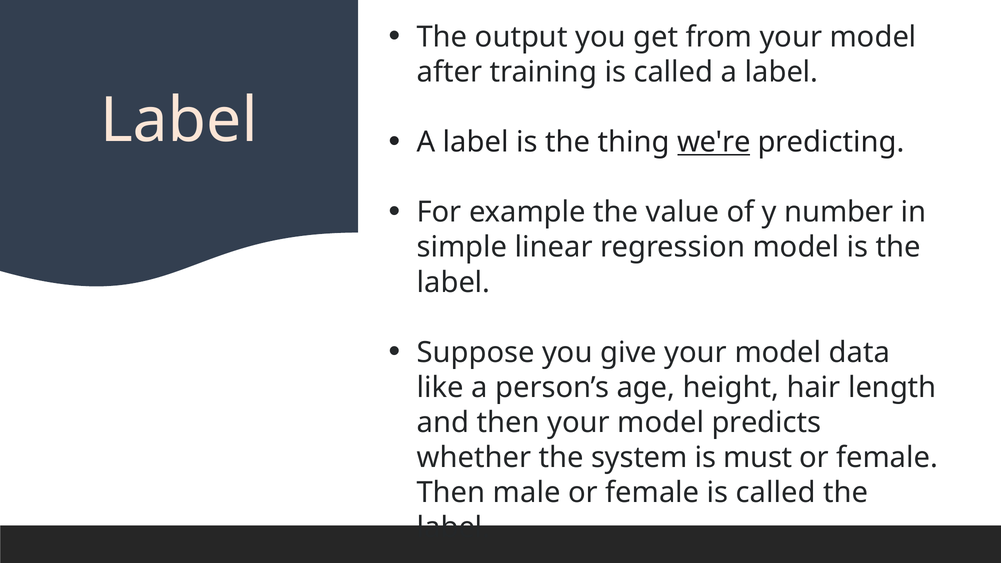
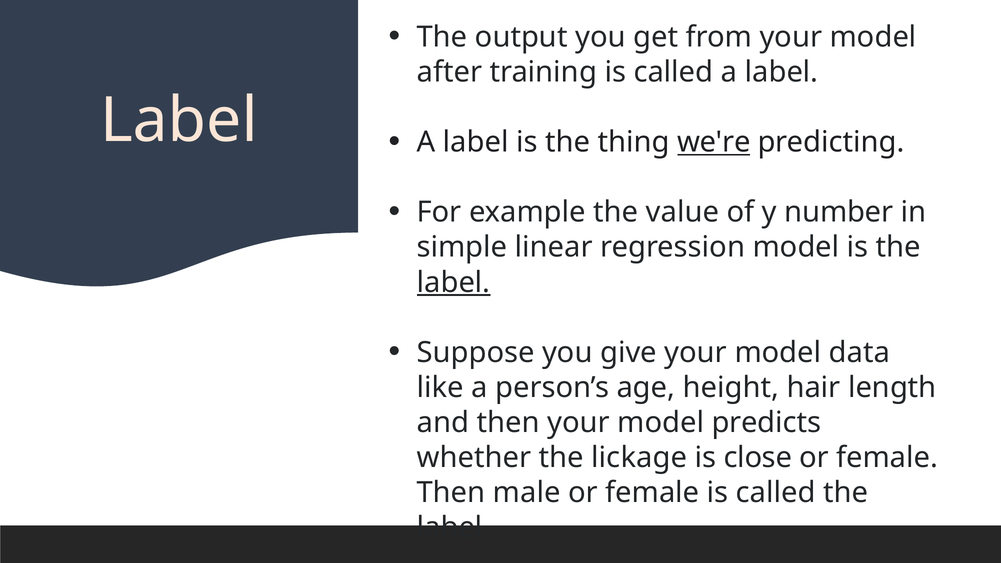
label underline: none -> present (454, 282)
system: system -> lickage (639, 458)
must: must -> close (758, 458)
